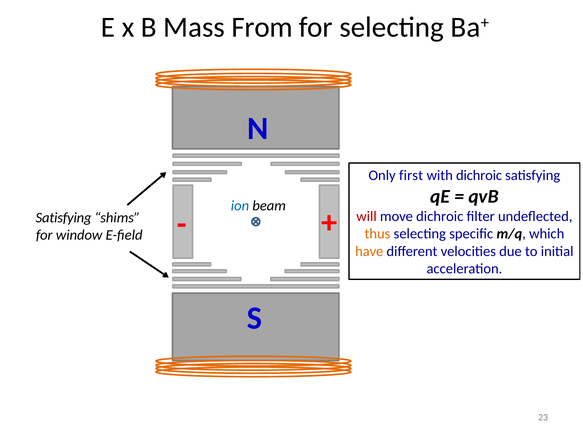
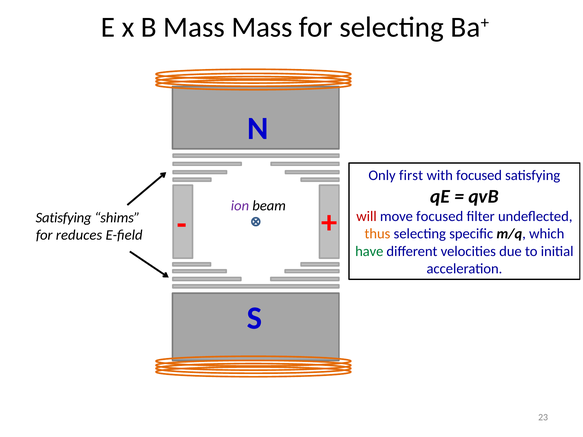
Mass From: From -> Mass (262, 27)
with dichroic: dichroic -> focused (479, 176)
ion colour: blue -> purple (240, 206)
move dichroic: dichroic -> focused (440, 216)
window: window -> reduces (79, 235)
have colour: orange -> green (369, 251)
